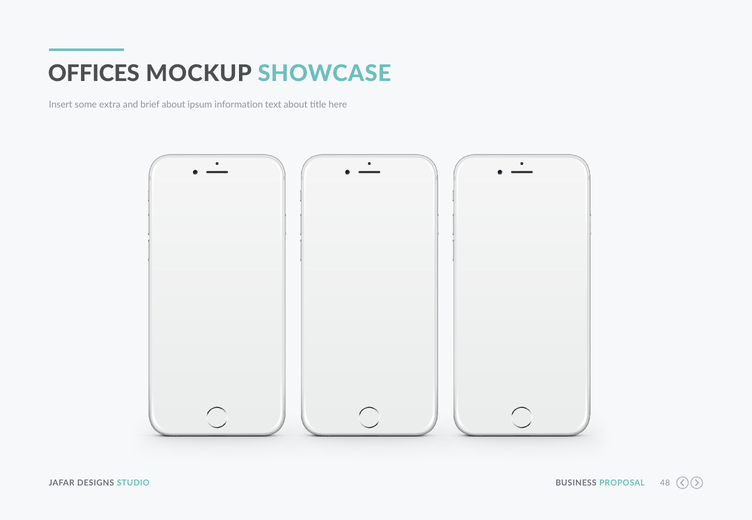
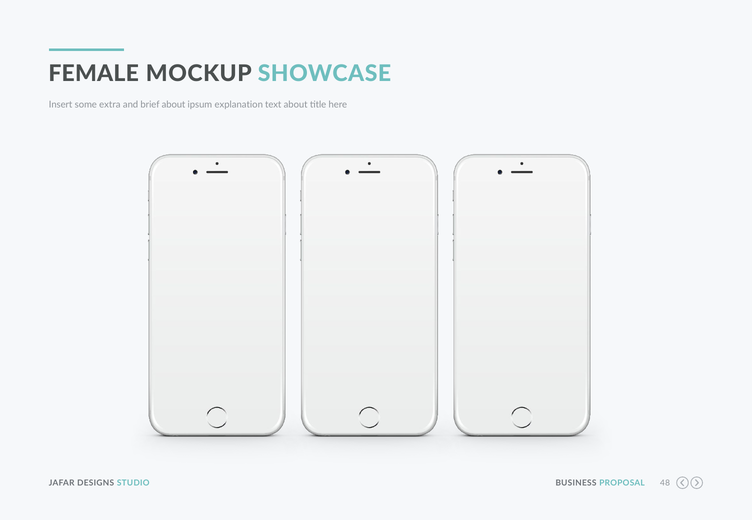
OFFICES: OFFICES -> FEMALE (94, 74)
information: information -> explanation (239, 105)
